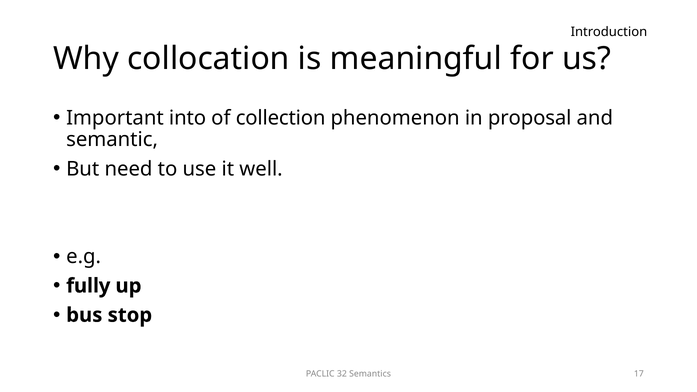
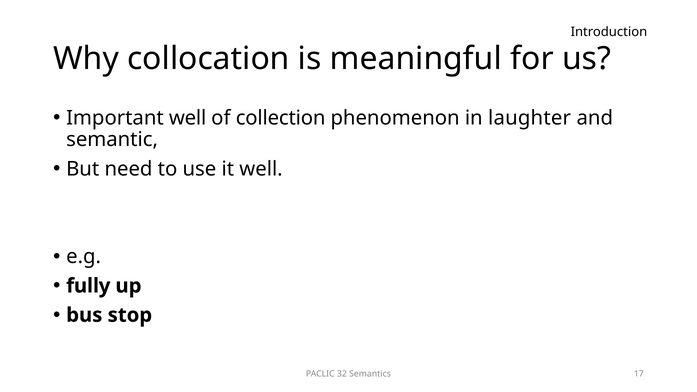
Important into: into -> well (188, 118)
proposal: proposal -> laughter (530, 118)
